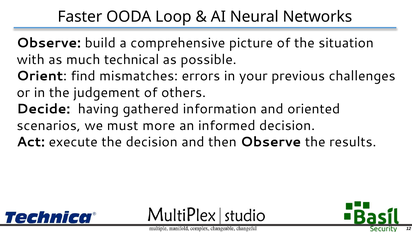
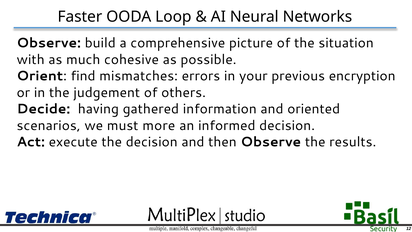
technical: technical -> cohesive (132, 59)
challenges: challenges -> encryption (362, 76)
